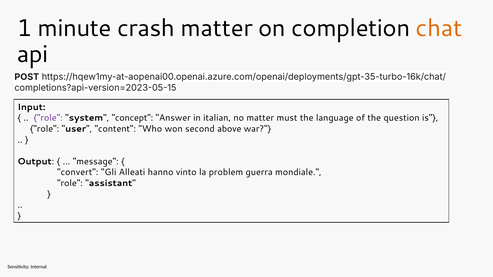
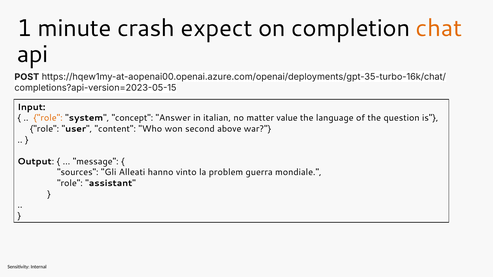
crash matter: matter -> expect (217, 28)
role colour: purple -> orange (48, 118)
must: must -> value (287, 118)
convert: convert -> sources (78, 172)
